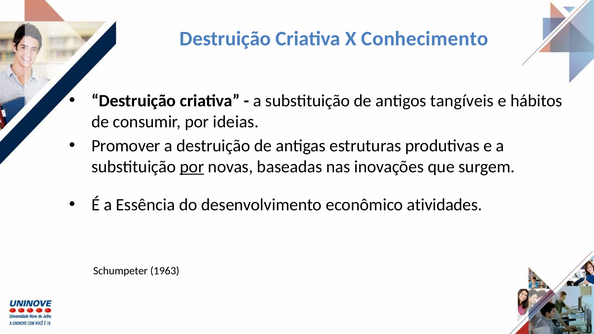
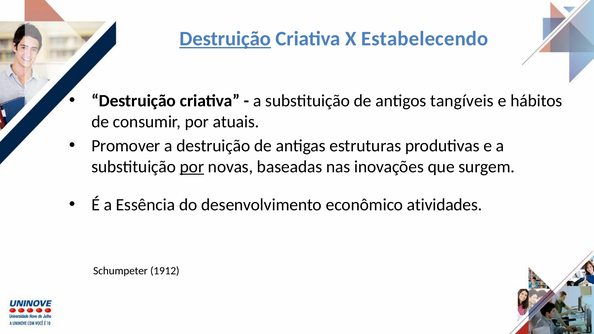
Destruição underline: none -> present (225, 39)
Conhecimento: Conhecimento -> Estabelecendo (425, 39)
ideias: ideias -> atuais (236, 122)
1963: 1963 -> 1912 (165, 271)
